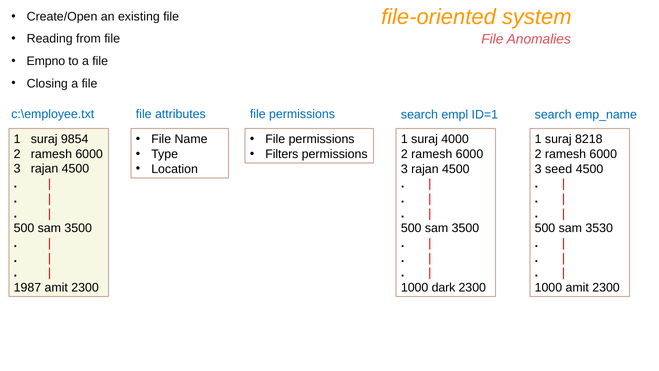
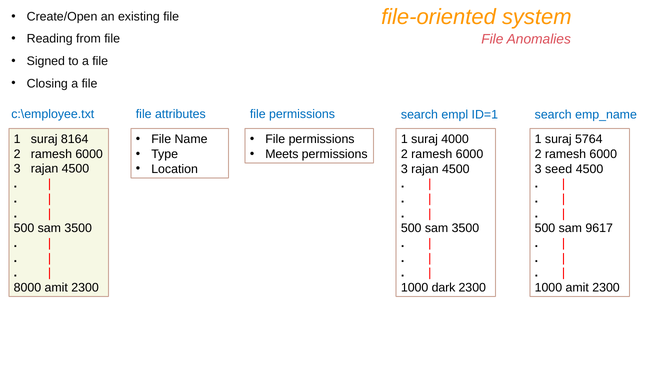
Empno: Empno -> Signed (46, 61)
9854: 9854 -> 8164 (75, 139)
8218: 8218 -> 5764 (589, 139)
Filters: Filters -> Meets (282, 154)
3530: 3530 -> 9617 (599, 228)
1987: 1987 -> 8000 (27, 287)
